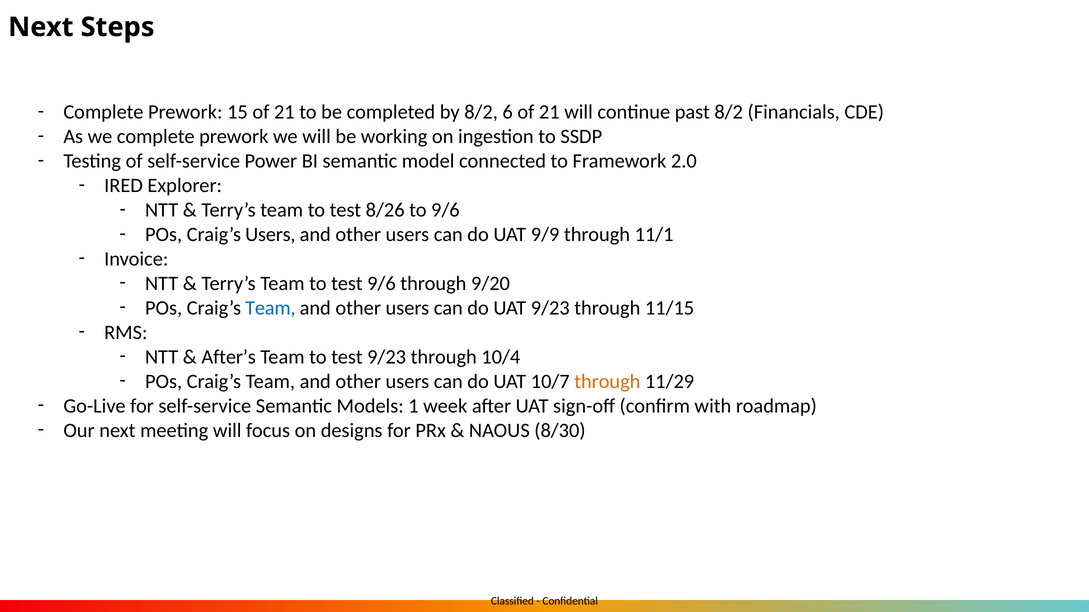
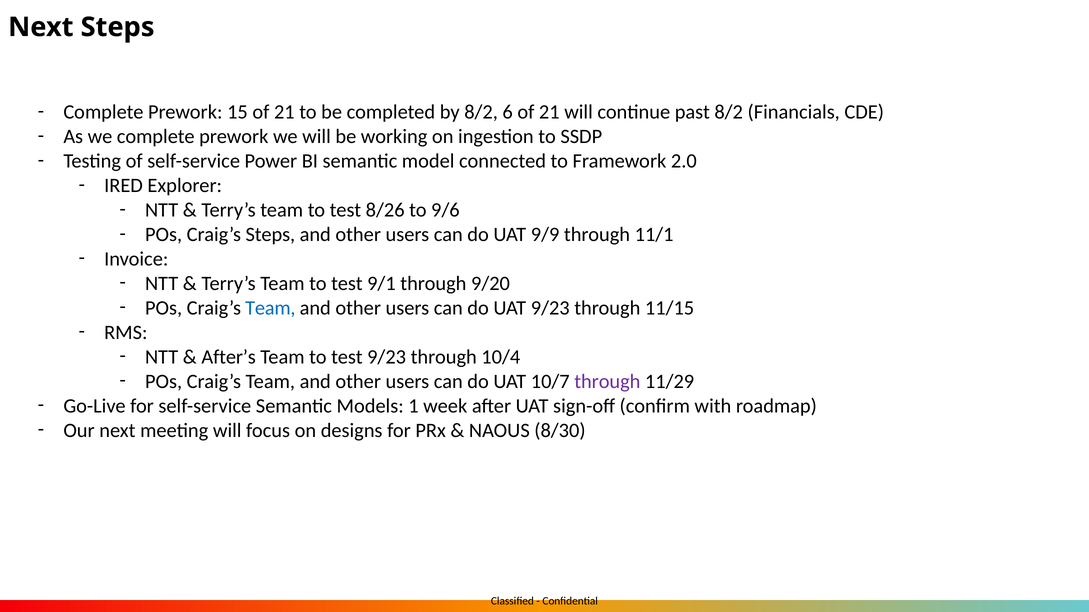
Craig’s Users: Users -> Steps (270, 235)
test 9/6: 9/6 -> 9/1 (381, 284)
through colour: orange -> purple (607, 382)
